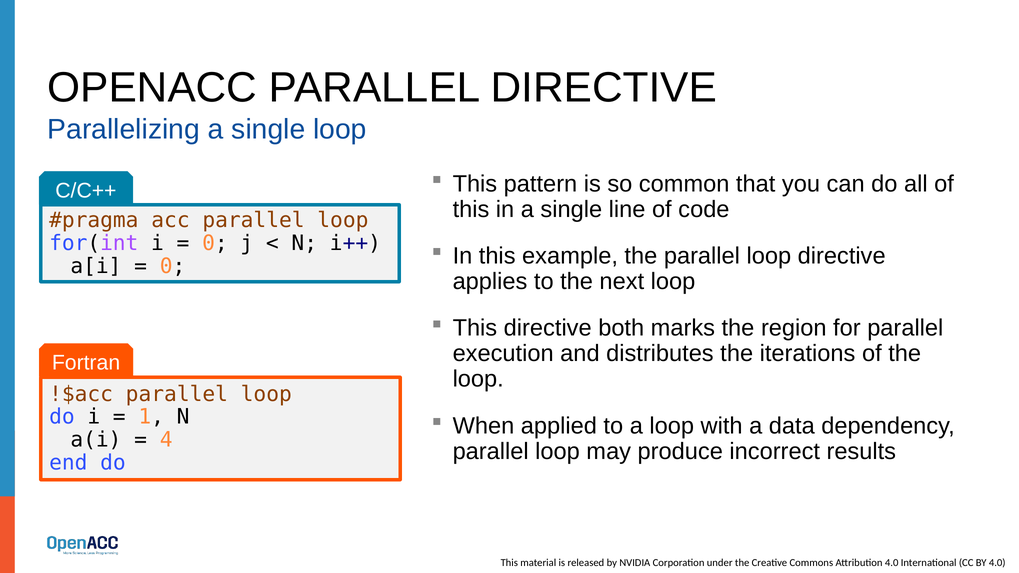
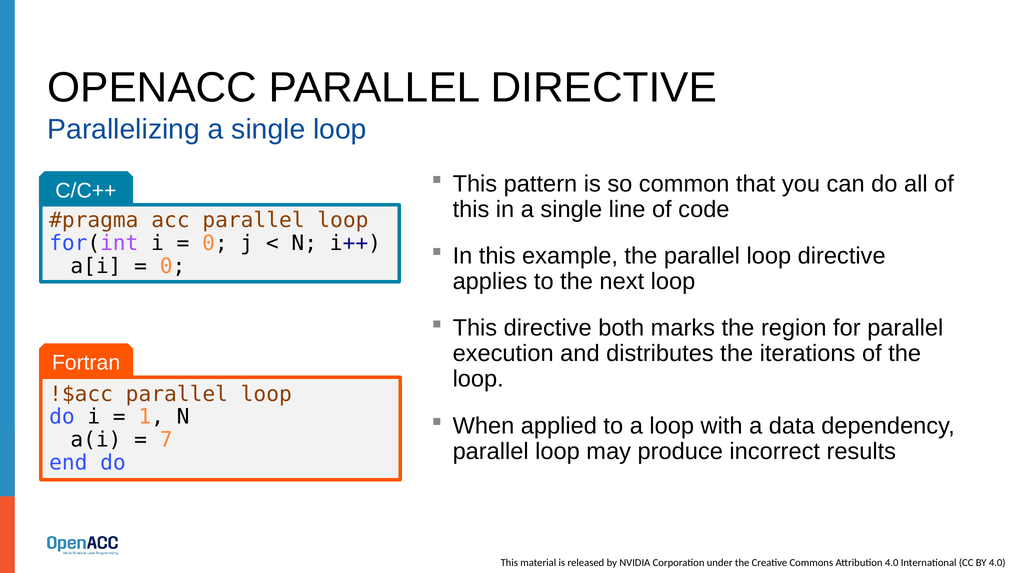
4: 4 -> 7 (166, 440)
